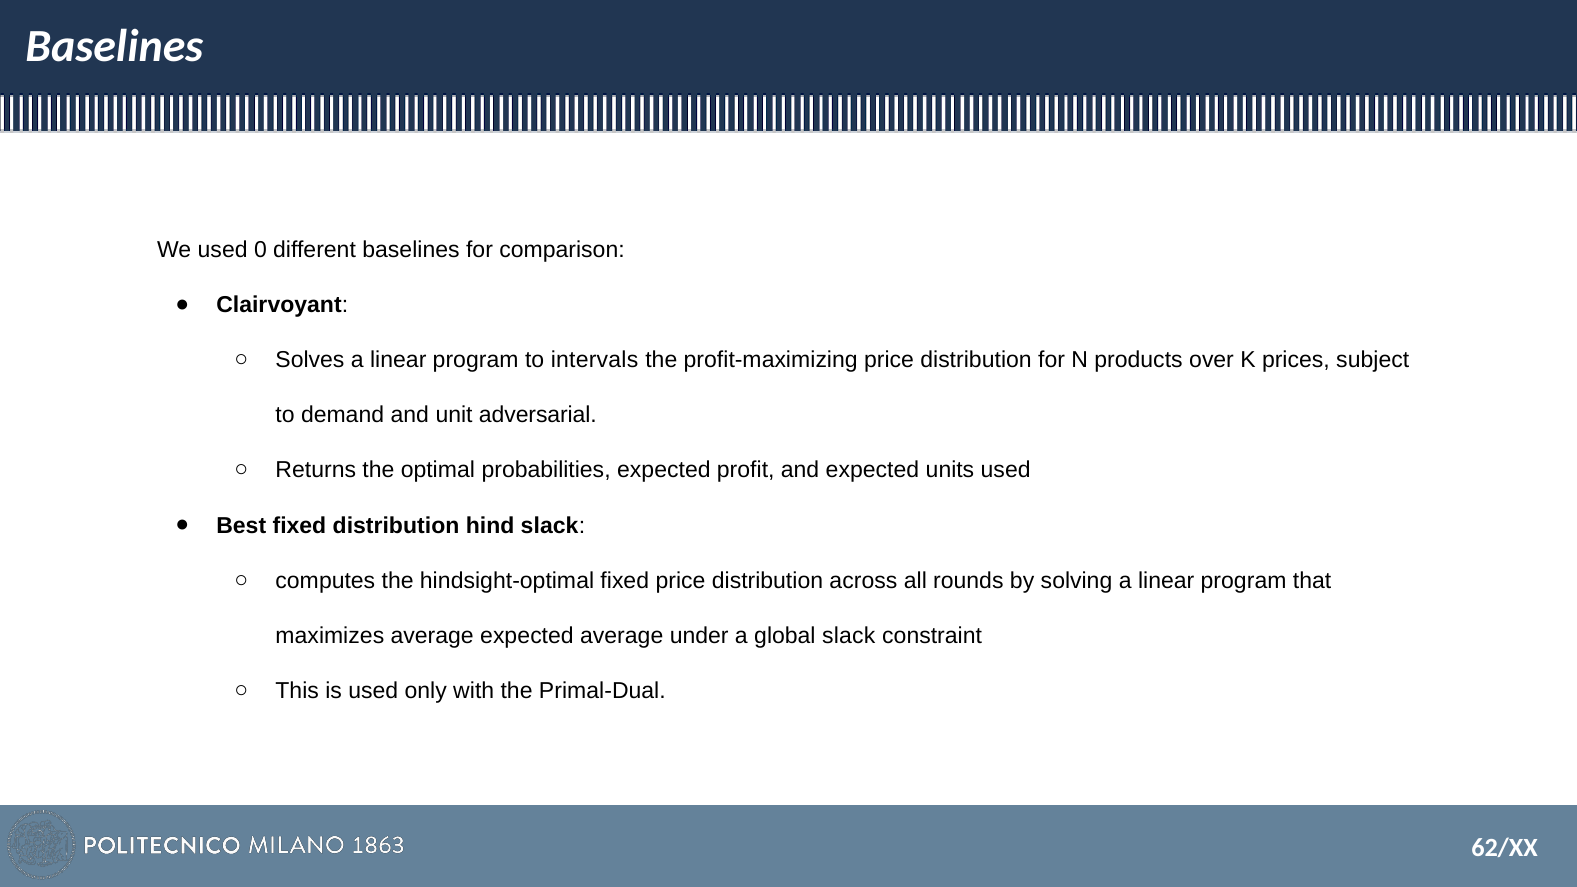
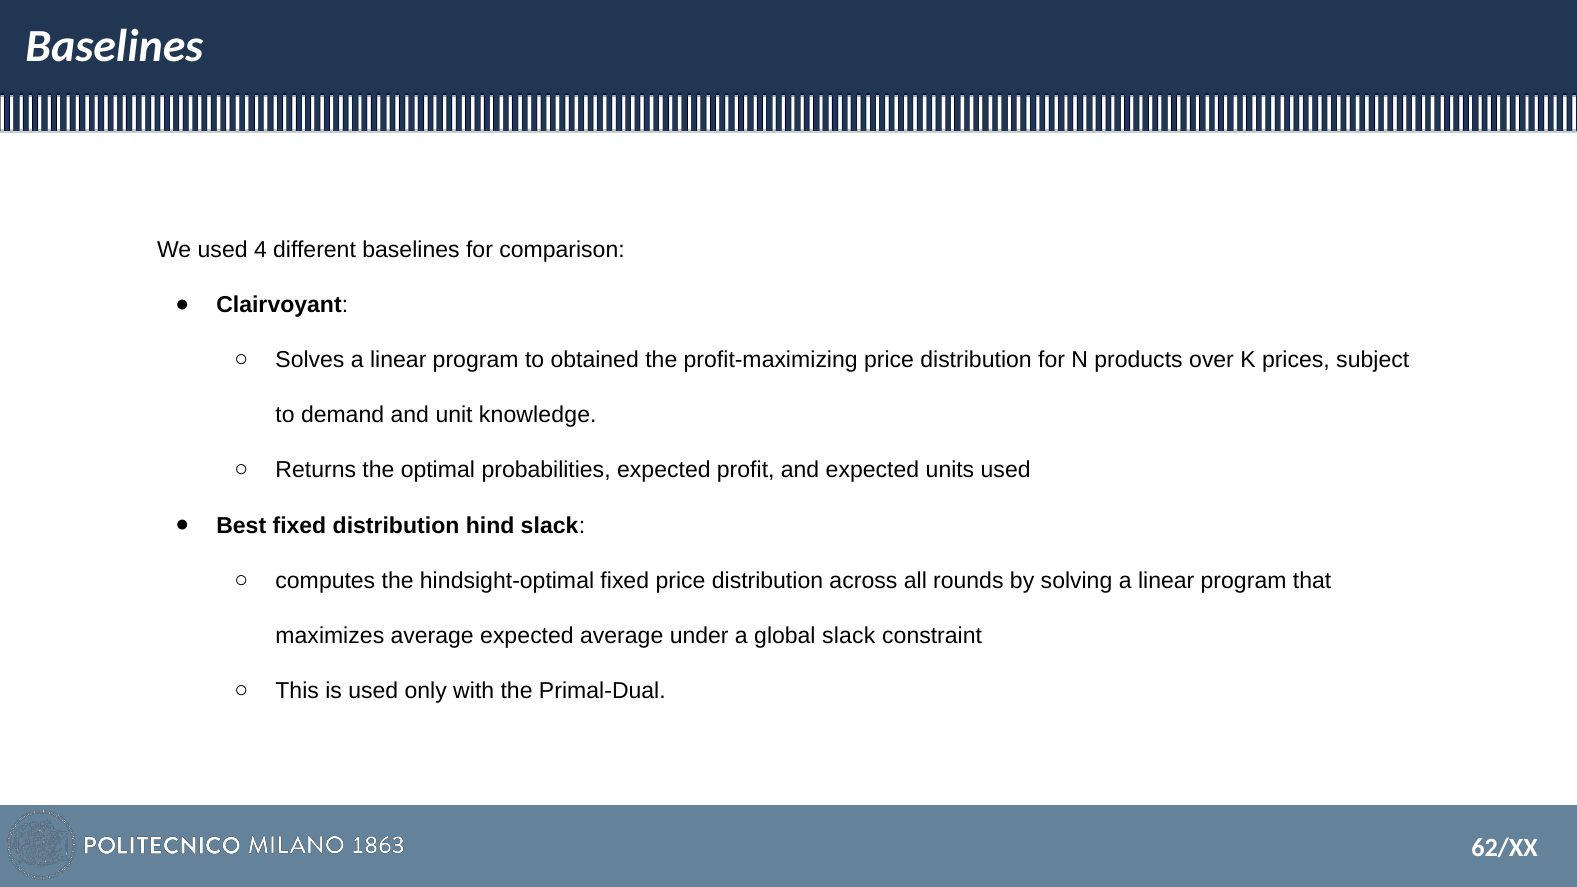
0: 0 -> 4 (260, 249)
intervals: intervals -> obtained (595, 360)
adversarial: adversarial -> knowledge (538, 415)
